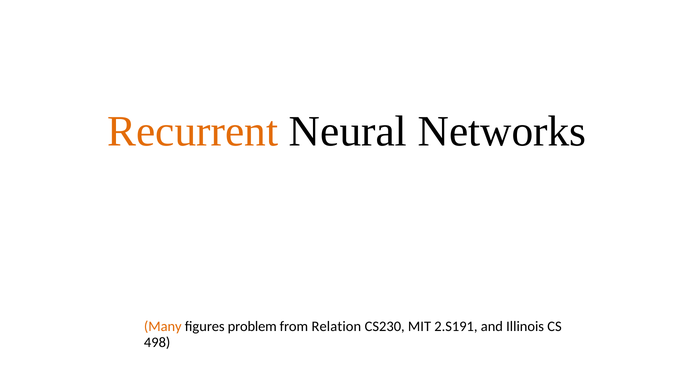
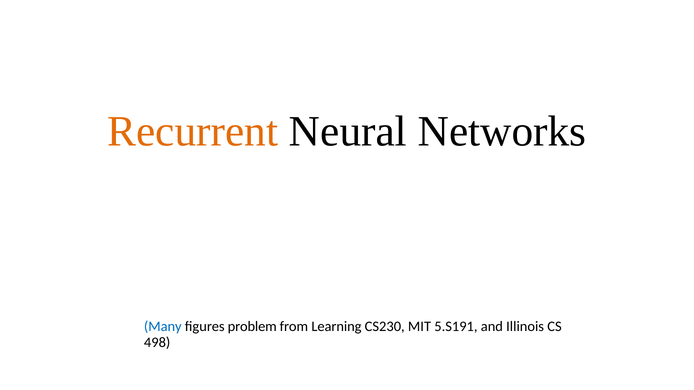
Many colour: orange -> blue (163, 327)
Relation: Relation -> Learning (336, 327)
2.S191: 2.S191 -> 5.S191 (456, 327)
